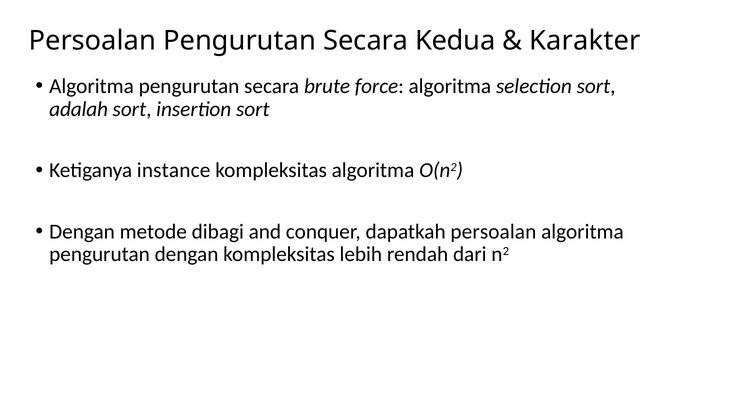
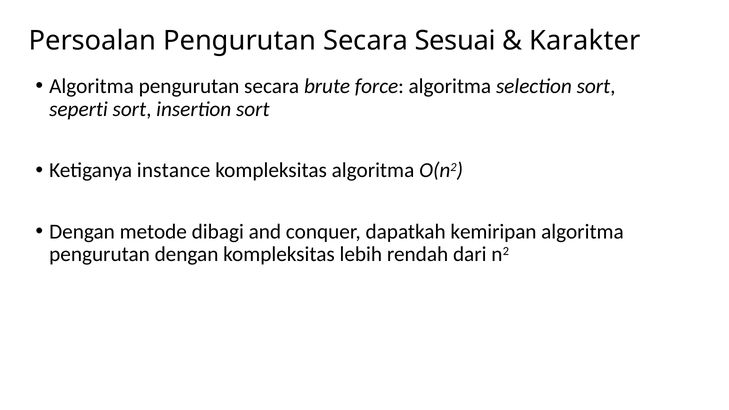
Kedua: Kedua -> Sesuai (455, 41)
adalah: adalah -> seperti (79, 109)
dapatkah persoalan: persoalan -> kemiripan (493, 232)
